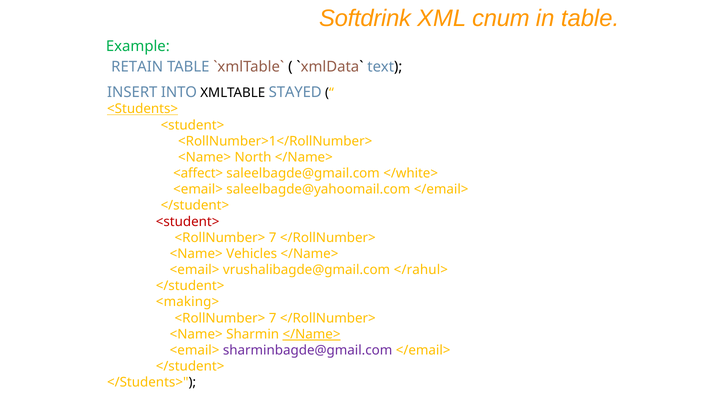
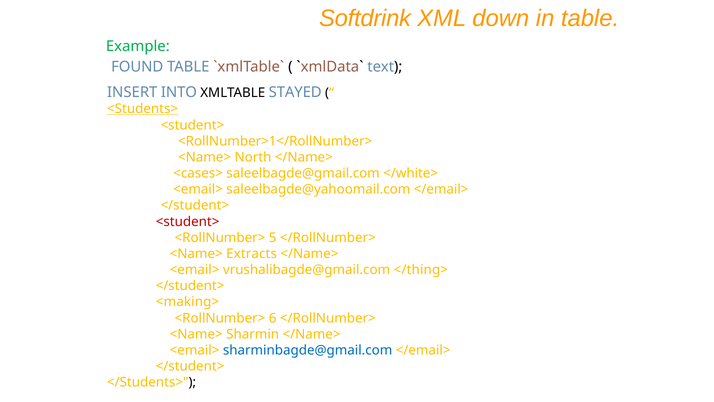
cnum: cnum -> down (501, 19)
RETAIN: RETAIN -> FOUND (137, 67)
<affect>: <affect> -> <cases> (198, 173)
7: 7 -> 5 (273, 237)
Vehicles: Vehicles -> Extracts (252, 254)
</rahul>: </rahul> -> </thing> (421, 270)
7: 7 -> 6 (273, 318)
</Name> underline: present -> none (312, 334)
sharminbagde@gmail.com colour: purple -> blue (308, 350)
